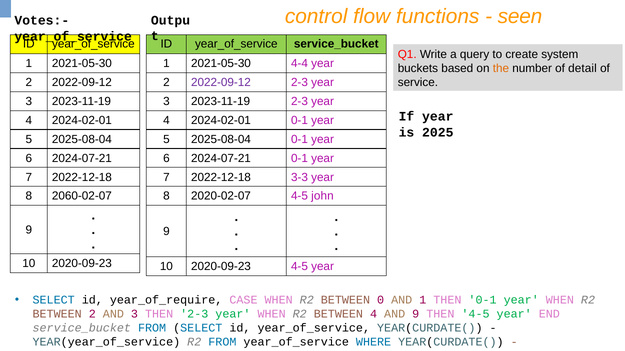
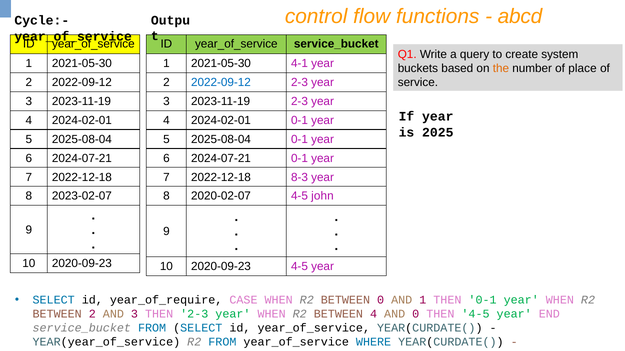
seen: seen -> abcd (520, 16)
Votes:-: Votes:- -> Cycle:- (42, 21)
4-4: 4-4 -> 4-1 (299, 63)
detail: detail -> place (582, 68)
2022-09-12 colour: purple -> blue (221, 82)
3-3: 3-3 -> 8-3 (299, 177)
2060-02-07: 2060-02-07 -> 2023-02-07 (82, 196)
AND 9: 9 -> 0 (416, 314)
